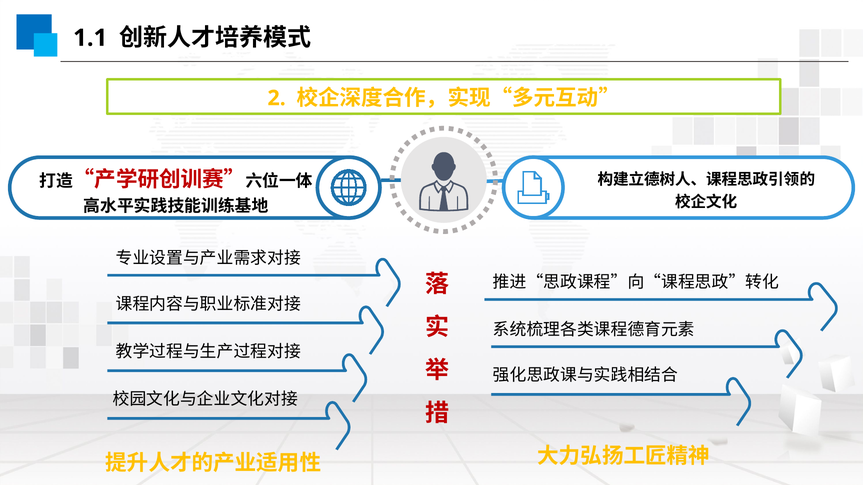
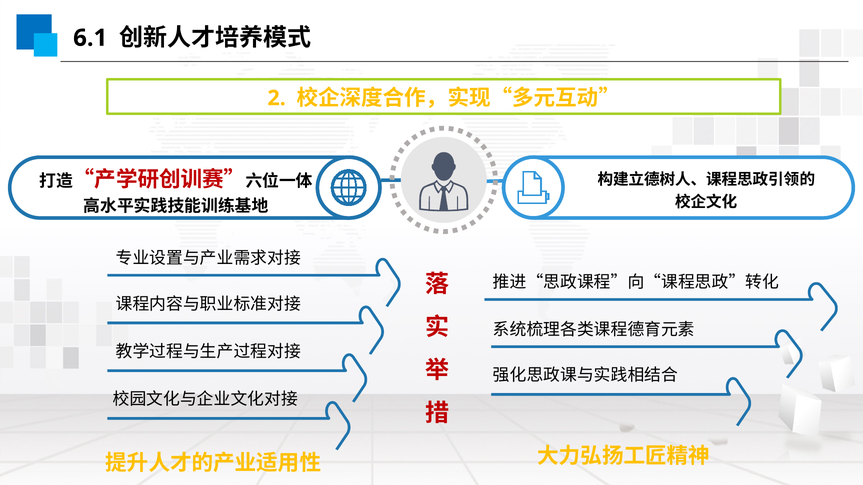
1.1: 1.1 -> 6.1 (90, 38)
